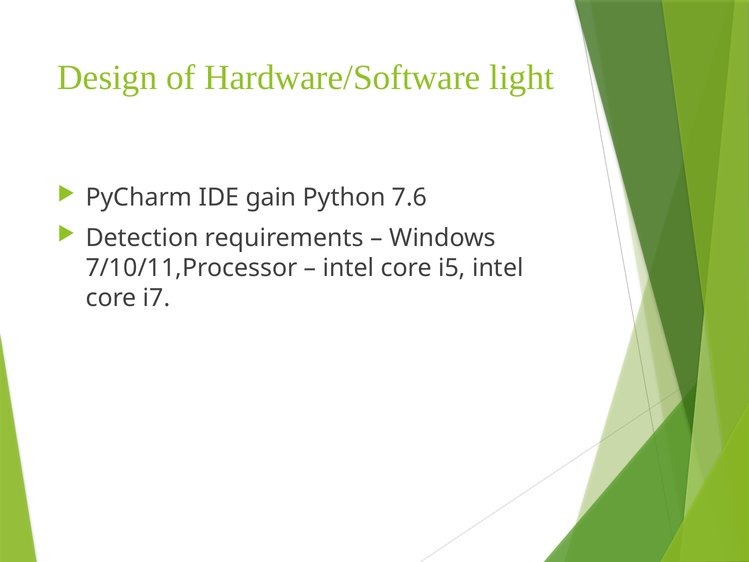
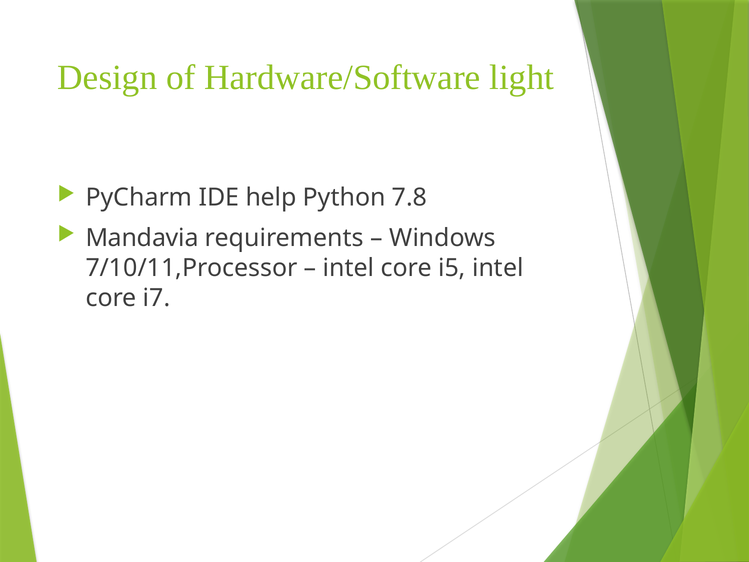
gain: gain -> help (271, 197)
7.6: 7.6 -> 7.8 (410, 197)
Detection: Detection -> Mandavia (142, 238)
